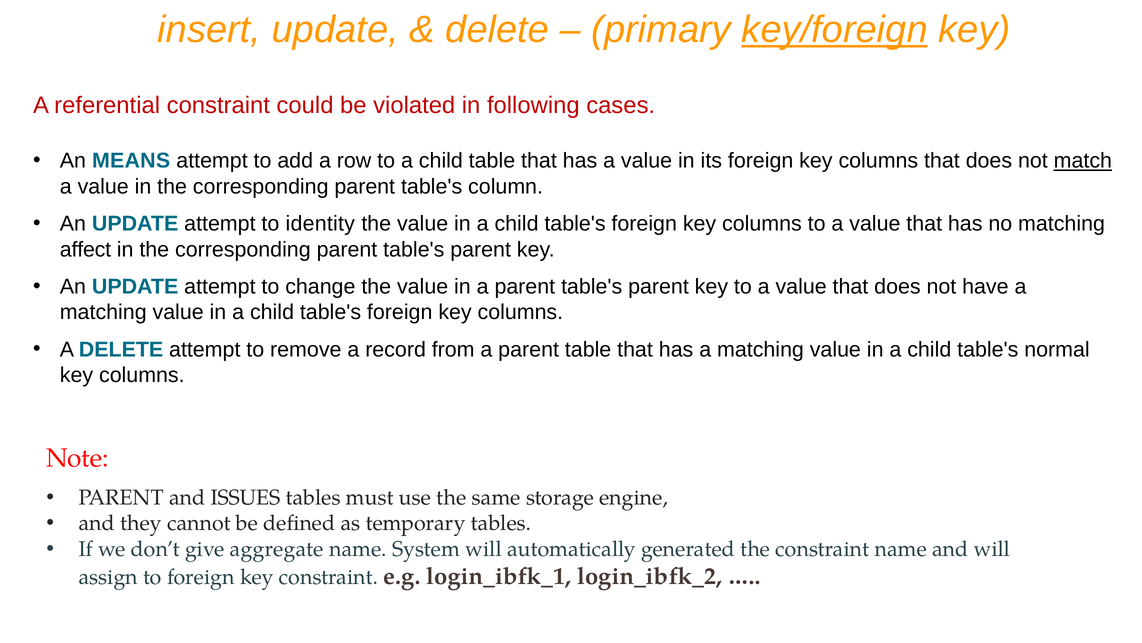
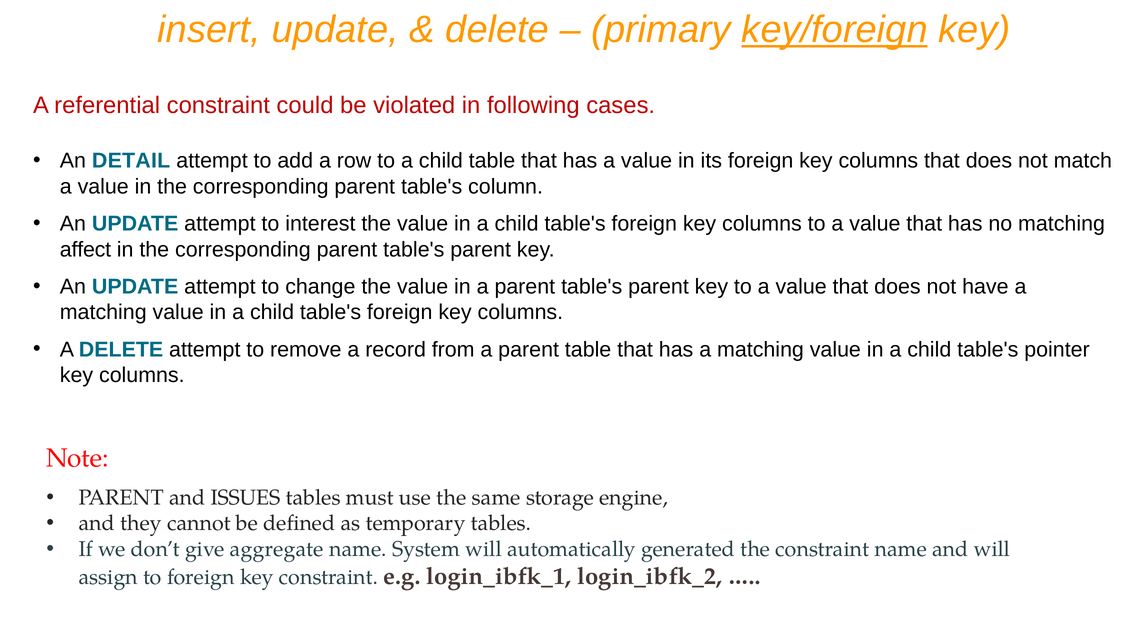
MEANS: MEANS -> DETAIL (131, 161)
match underline: present -> none (1083, 161)
identity: identity -> interest (320, 224)
normal: normal -> pointer (1057, 349)
